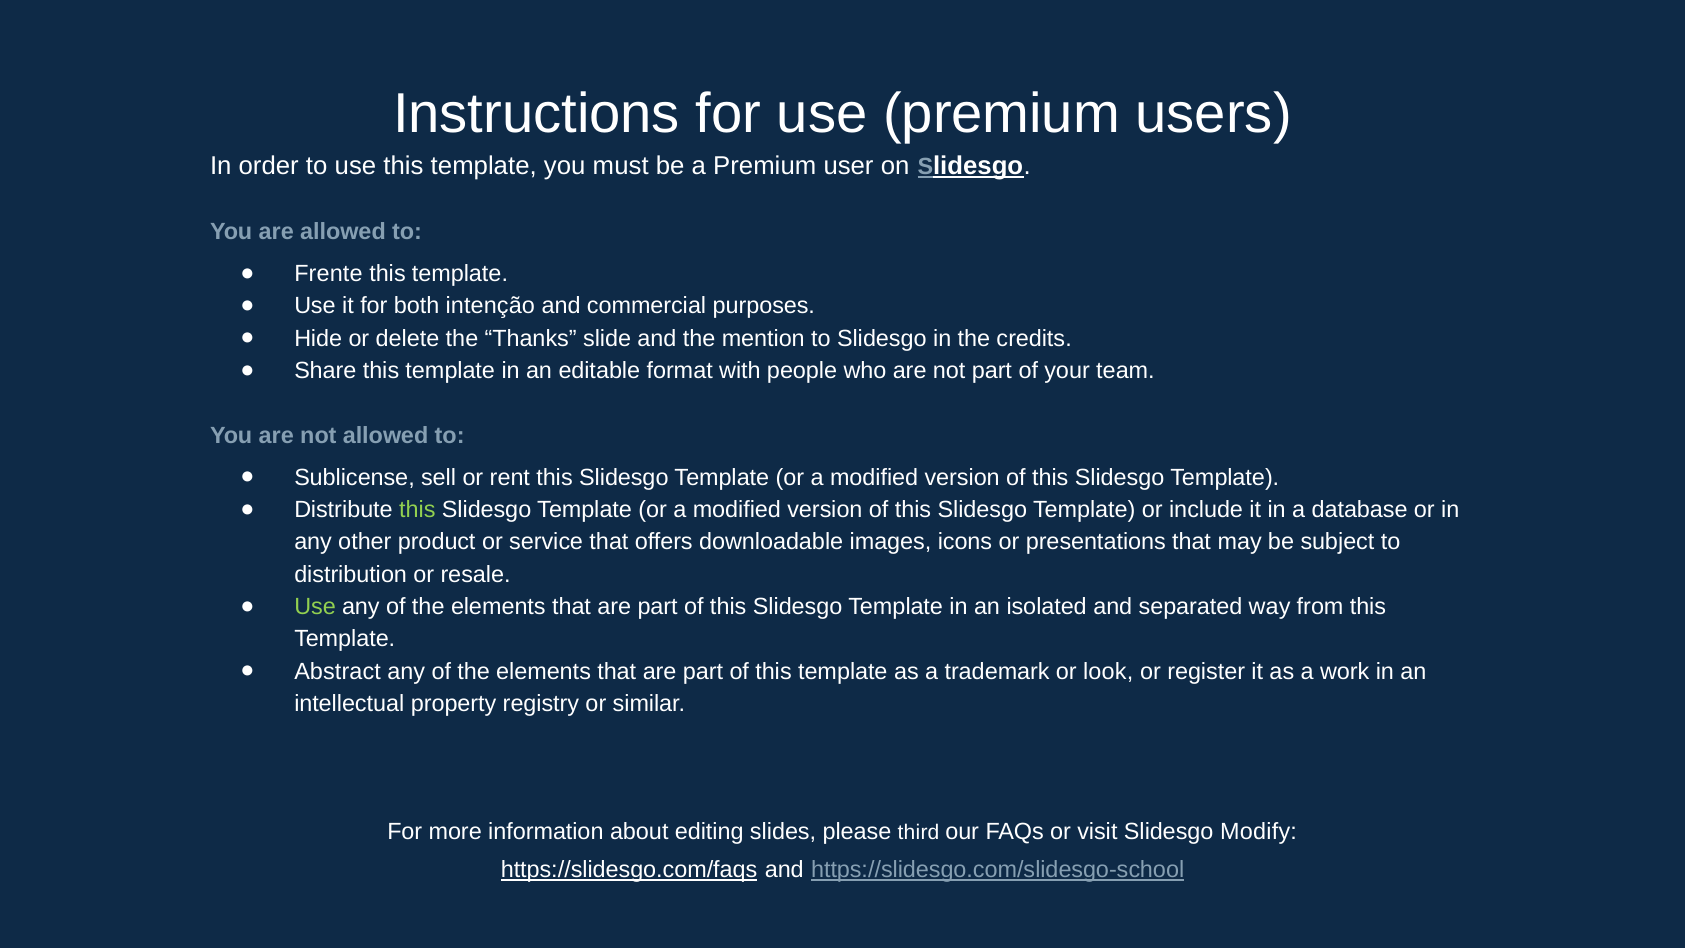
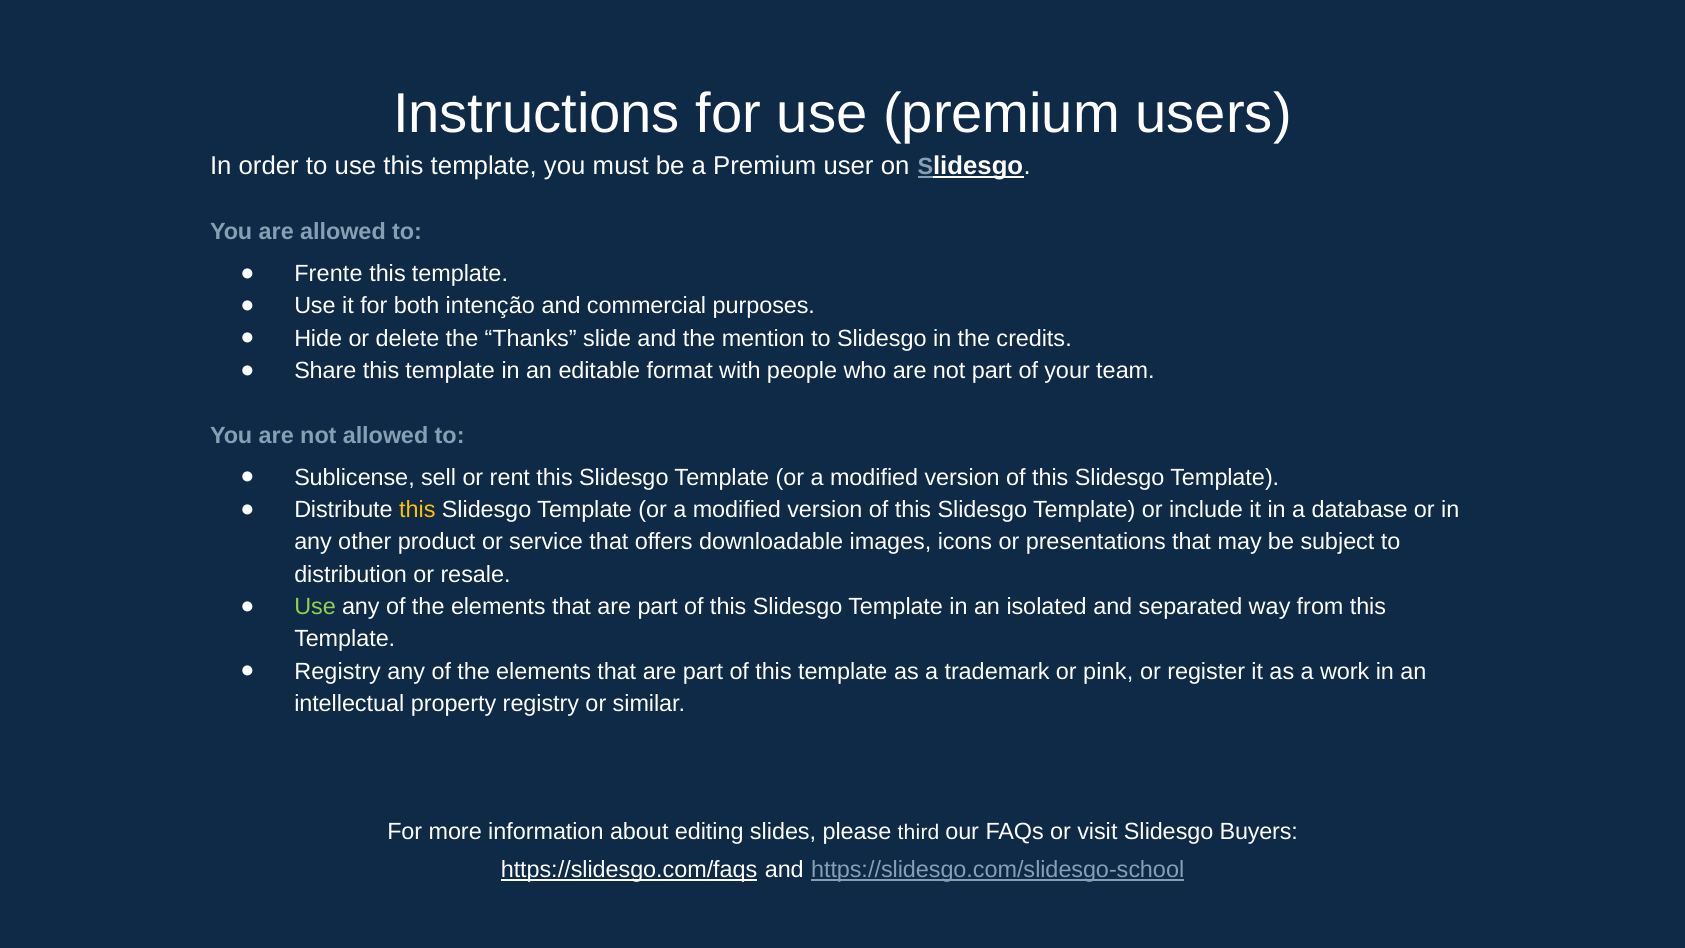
this colour: light green -> yellow (417, 510)
Abstract: Abstract -> Registry (338, 671)
look: look -> pink (1108, 671)
Modify: Modify -> Buyers (1259, 832)
